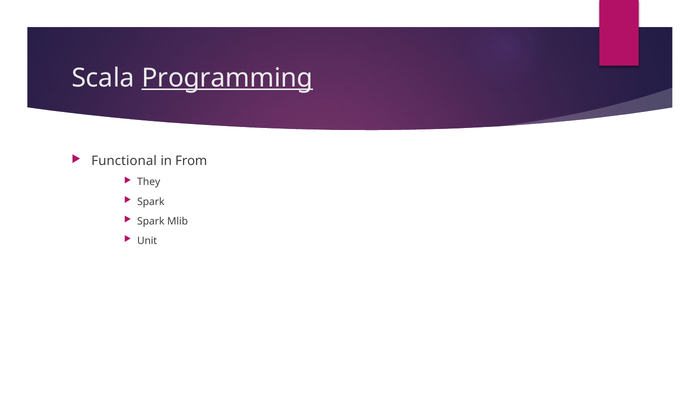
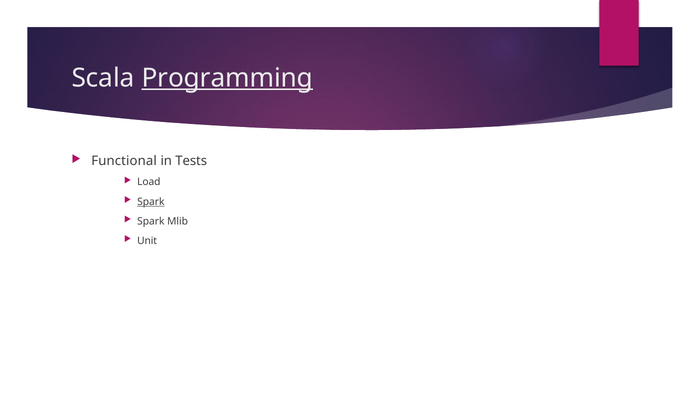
From: From -> Tests (191, 161)
They: They -> Load (149, 182)
Spark underline: none -> present (151, 202)
